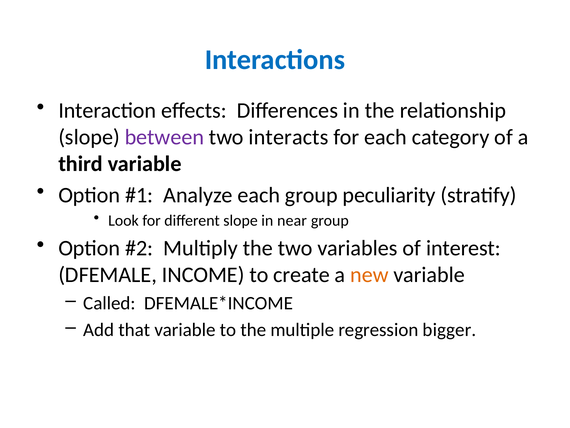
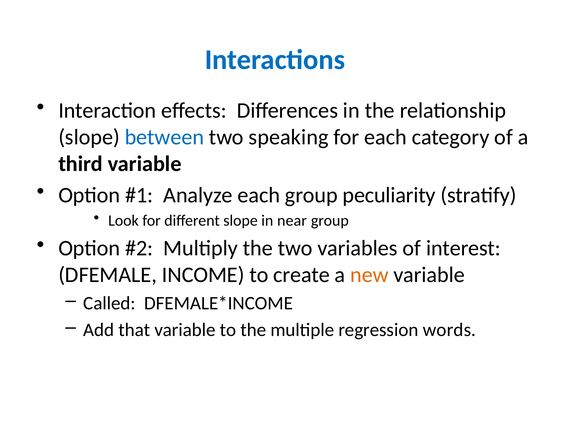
between colour: purple -> blue (164, 137)
interacts: interacts -> speaking (289, 137)
bigger: bigger -> words (449, 330)
